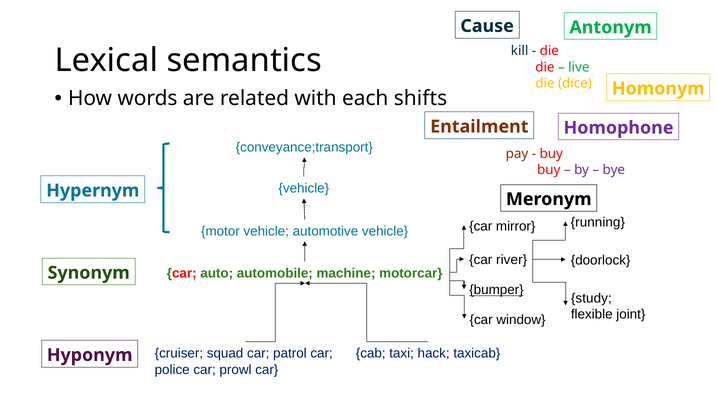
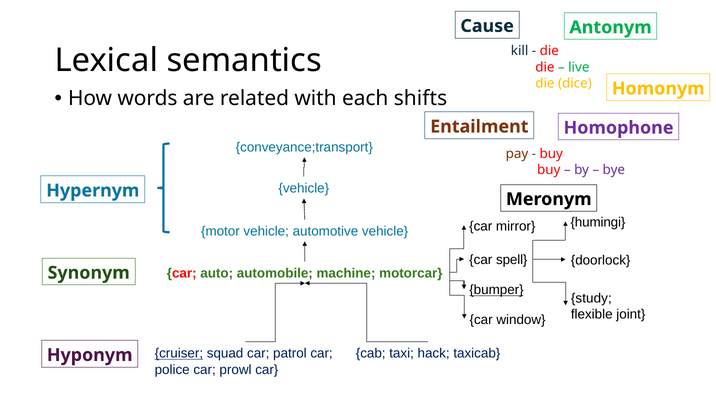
running: running -> humingi (598, 222)
river: river -> spell (512, 260)
cruiser underline: none -> present (179, 353)
